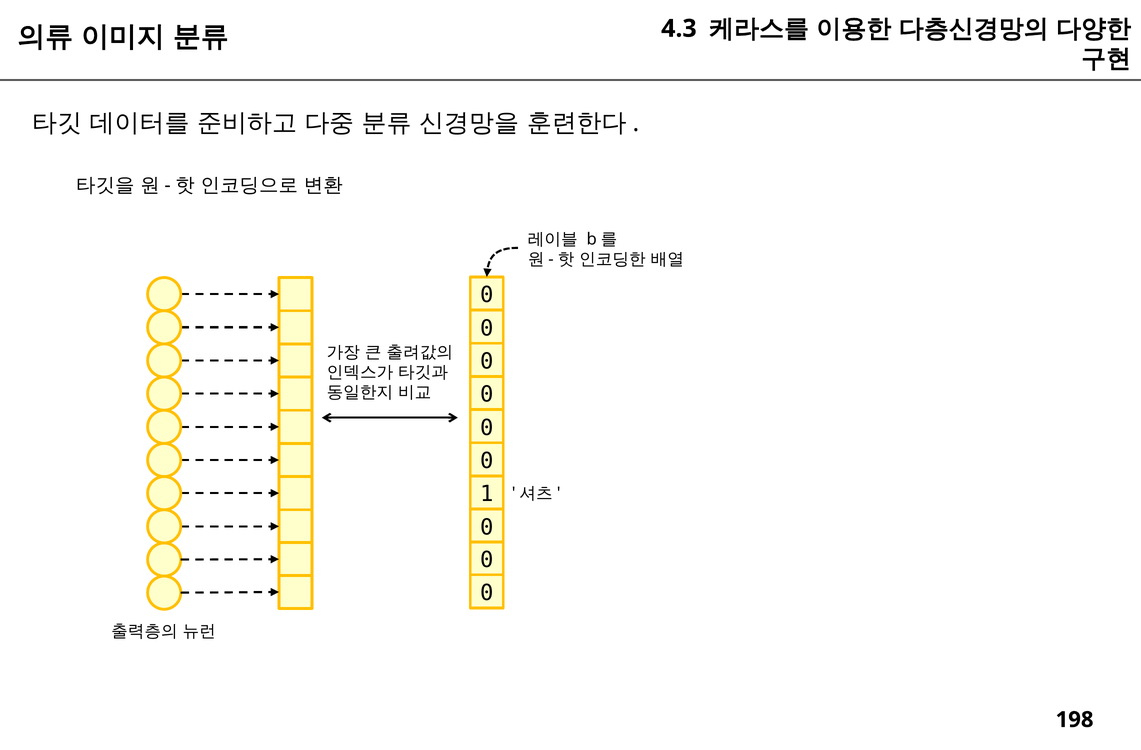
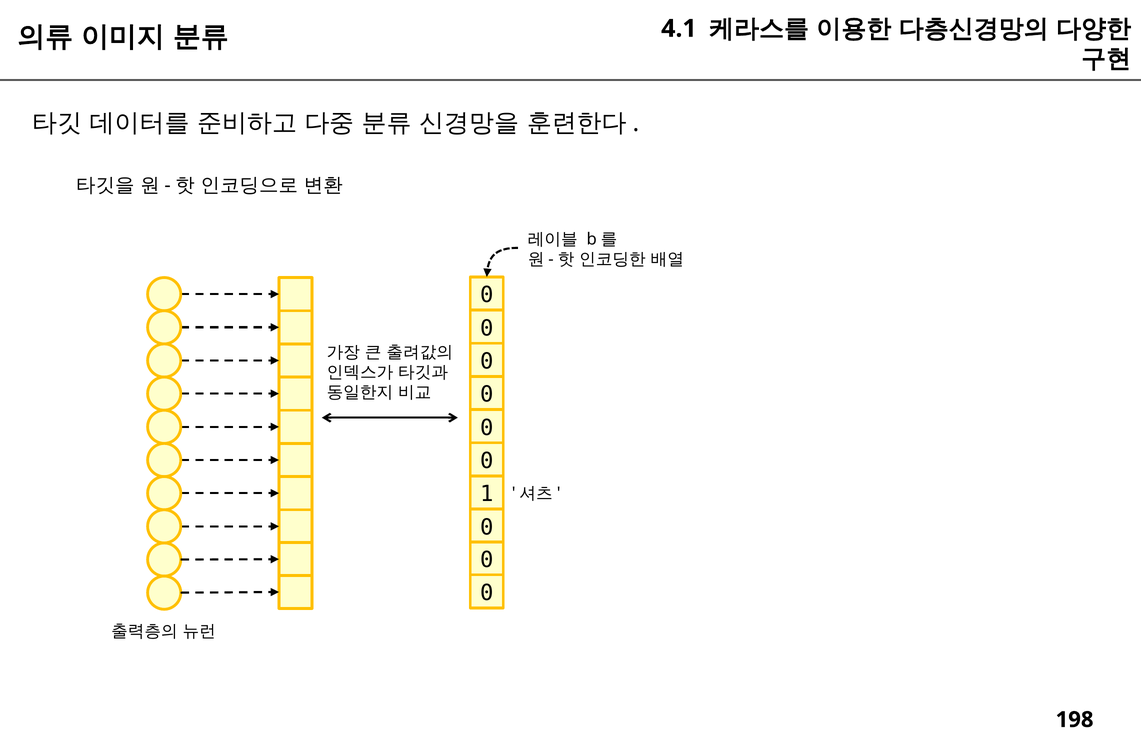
4.3: 4.3 -> 4.1 (679, 29)
